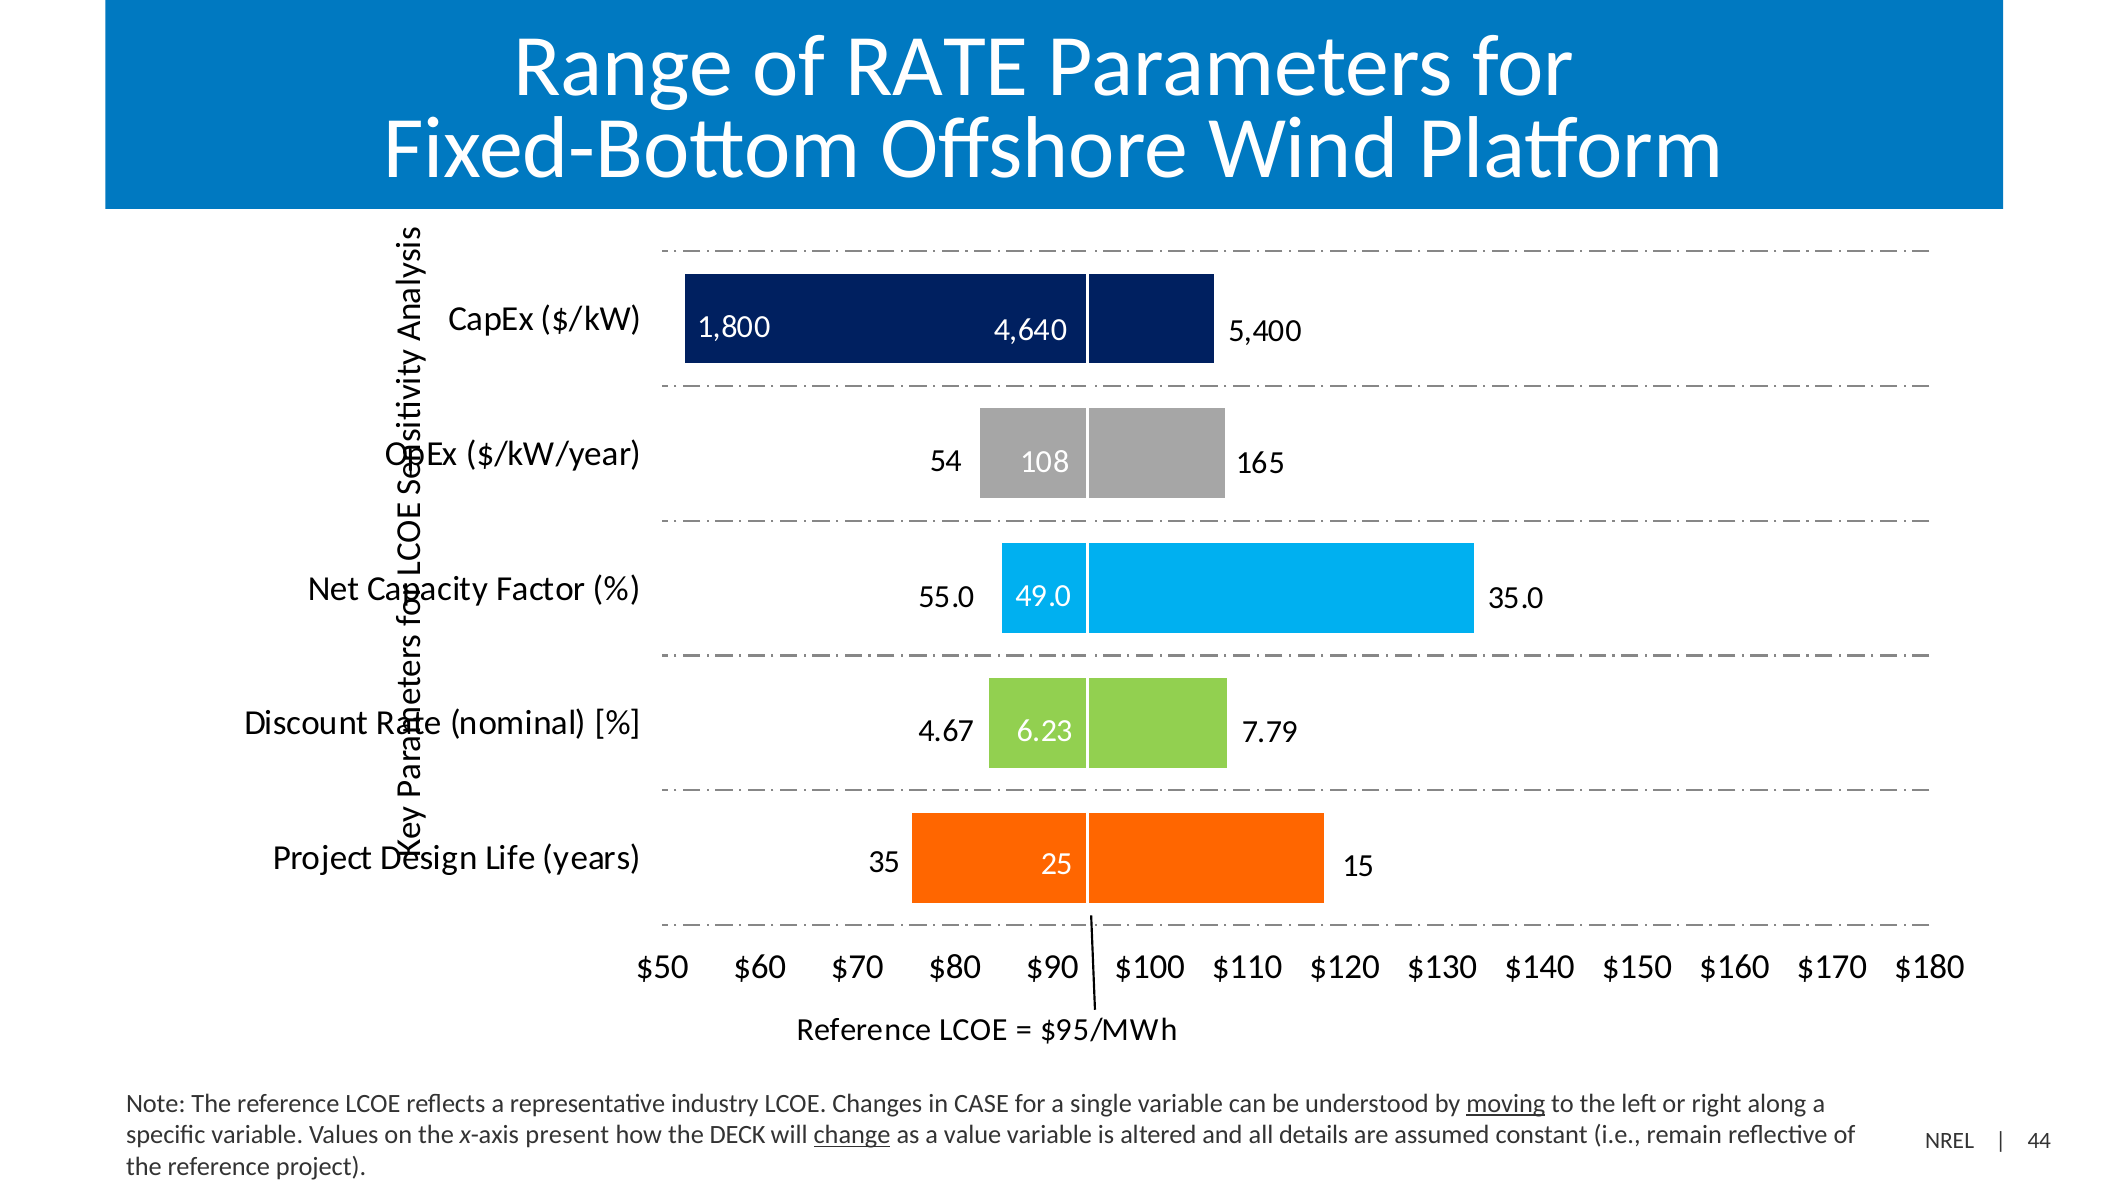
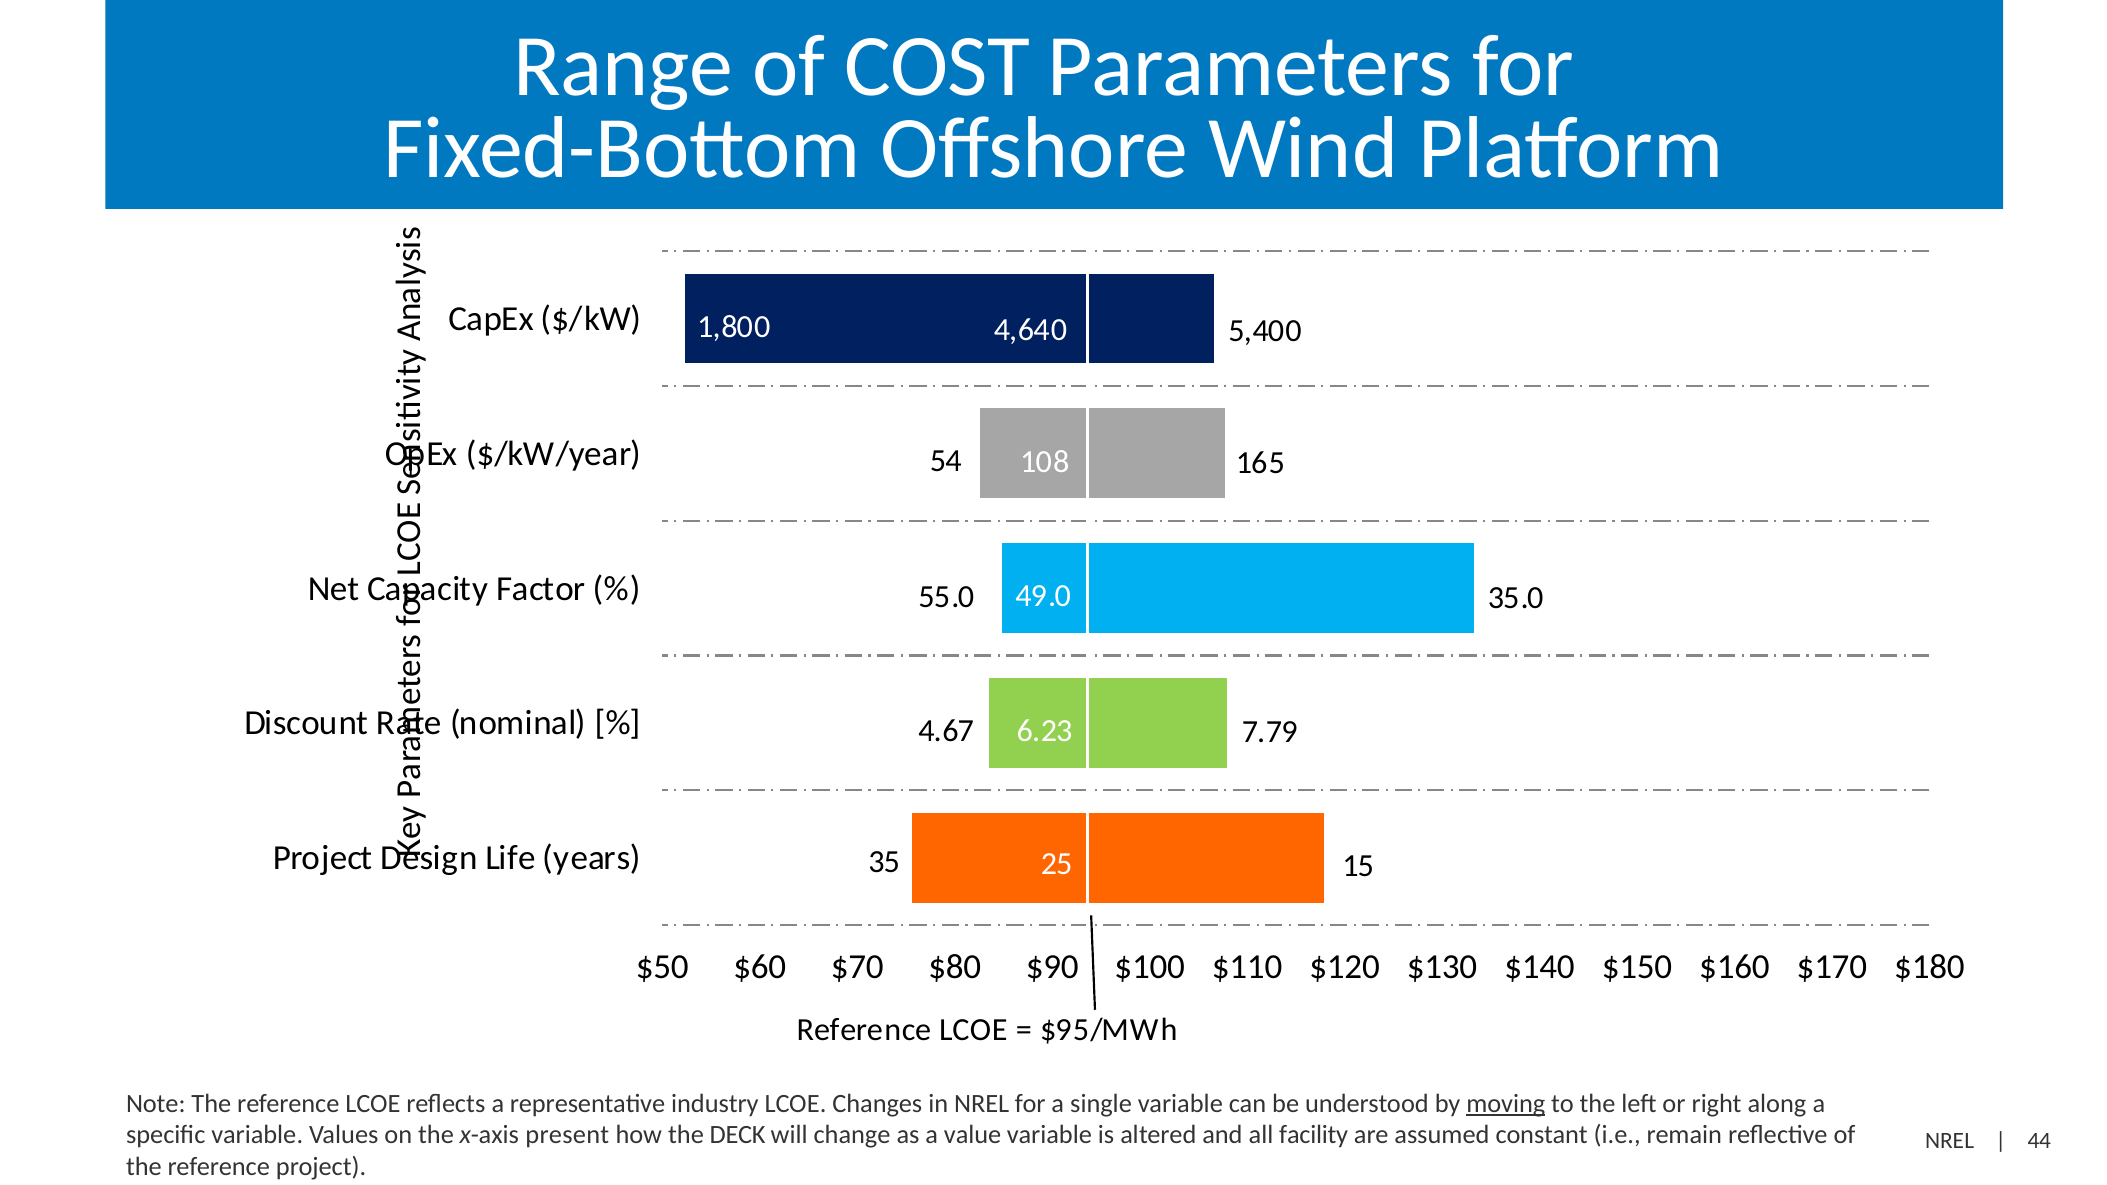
of RATE: RATE -> COST (937, 66)
in CASE: CASE -> NREL (982, 1104)
change underline: present -> none (852, 1135)
details: details -> facility (1314, 1135)
